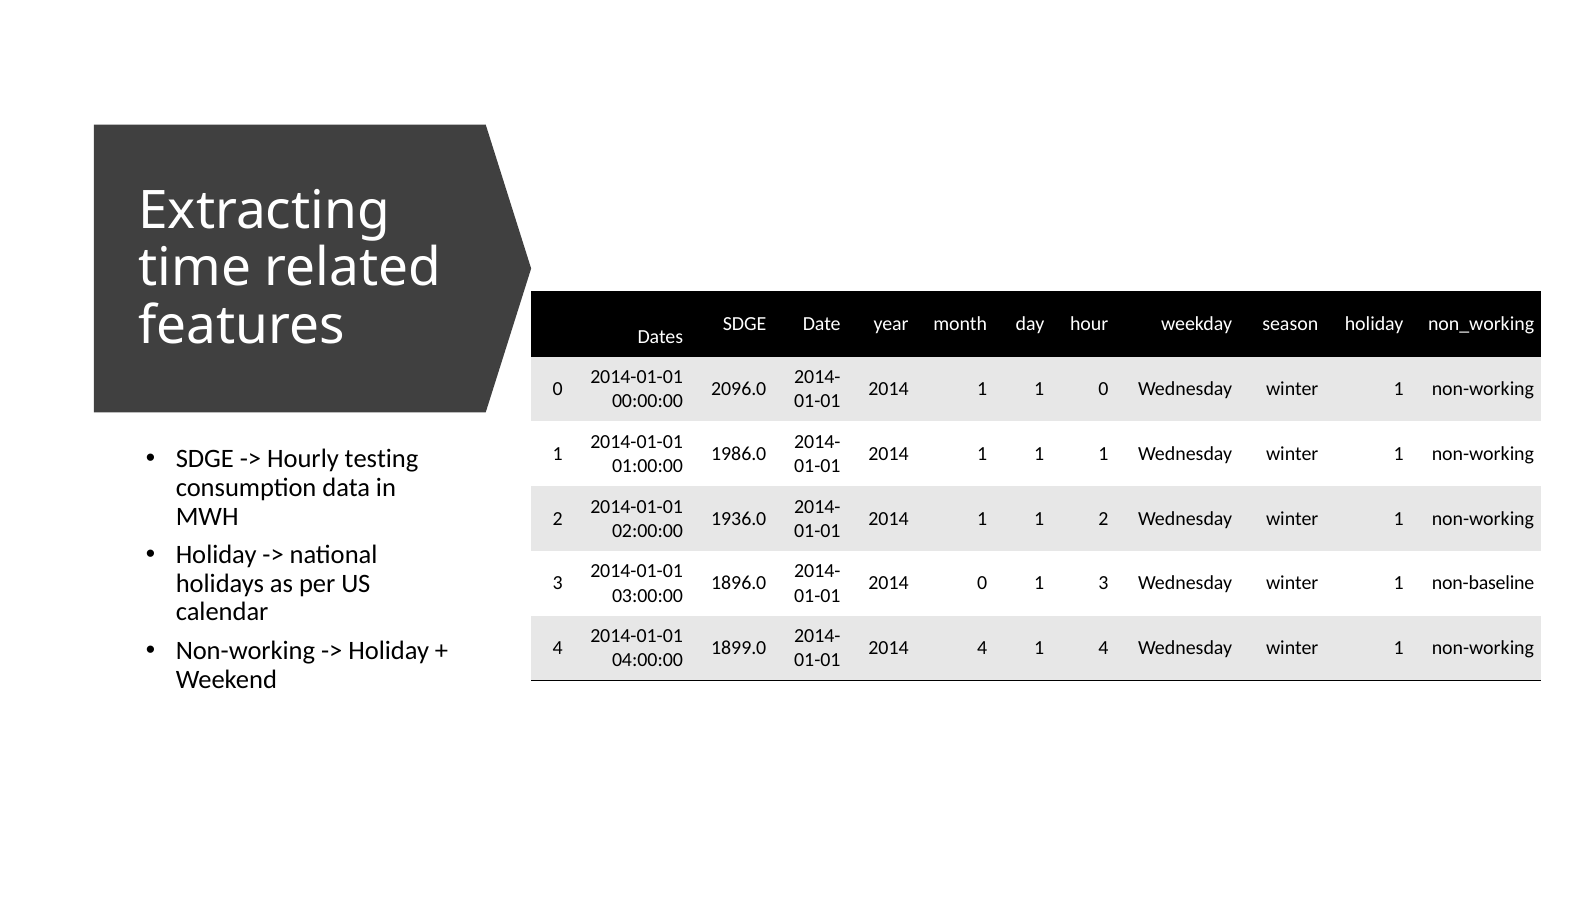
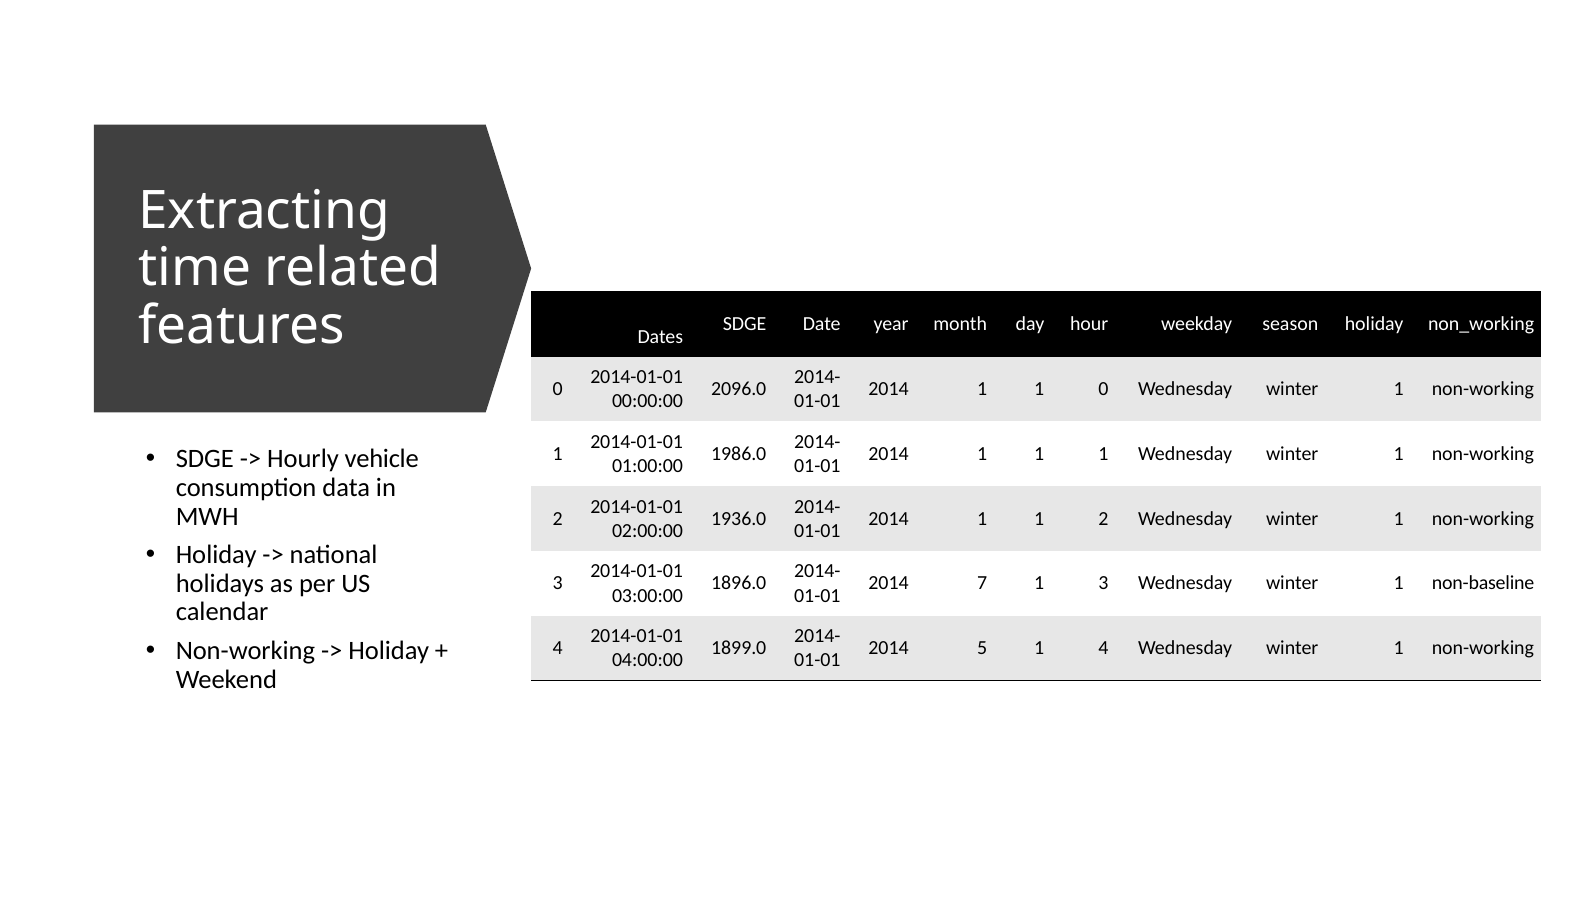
testing: testing -> vehicle (382, 459)
2014 0: 0 -> 7 (982, 583)
2014 4: 4 -> 5 (982, 648)
